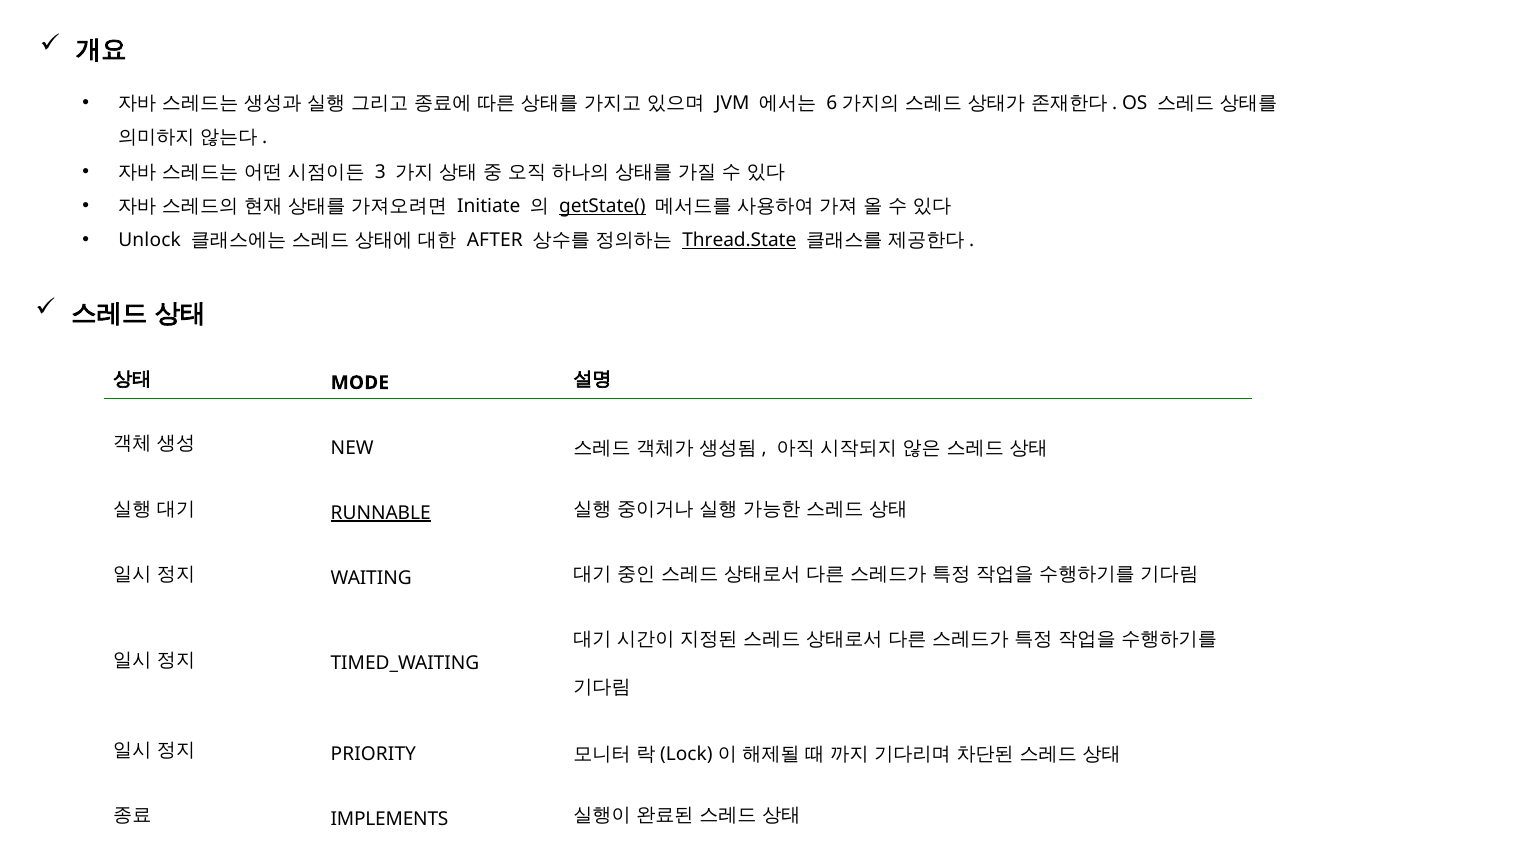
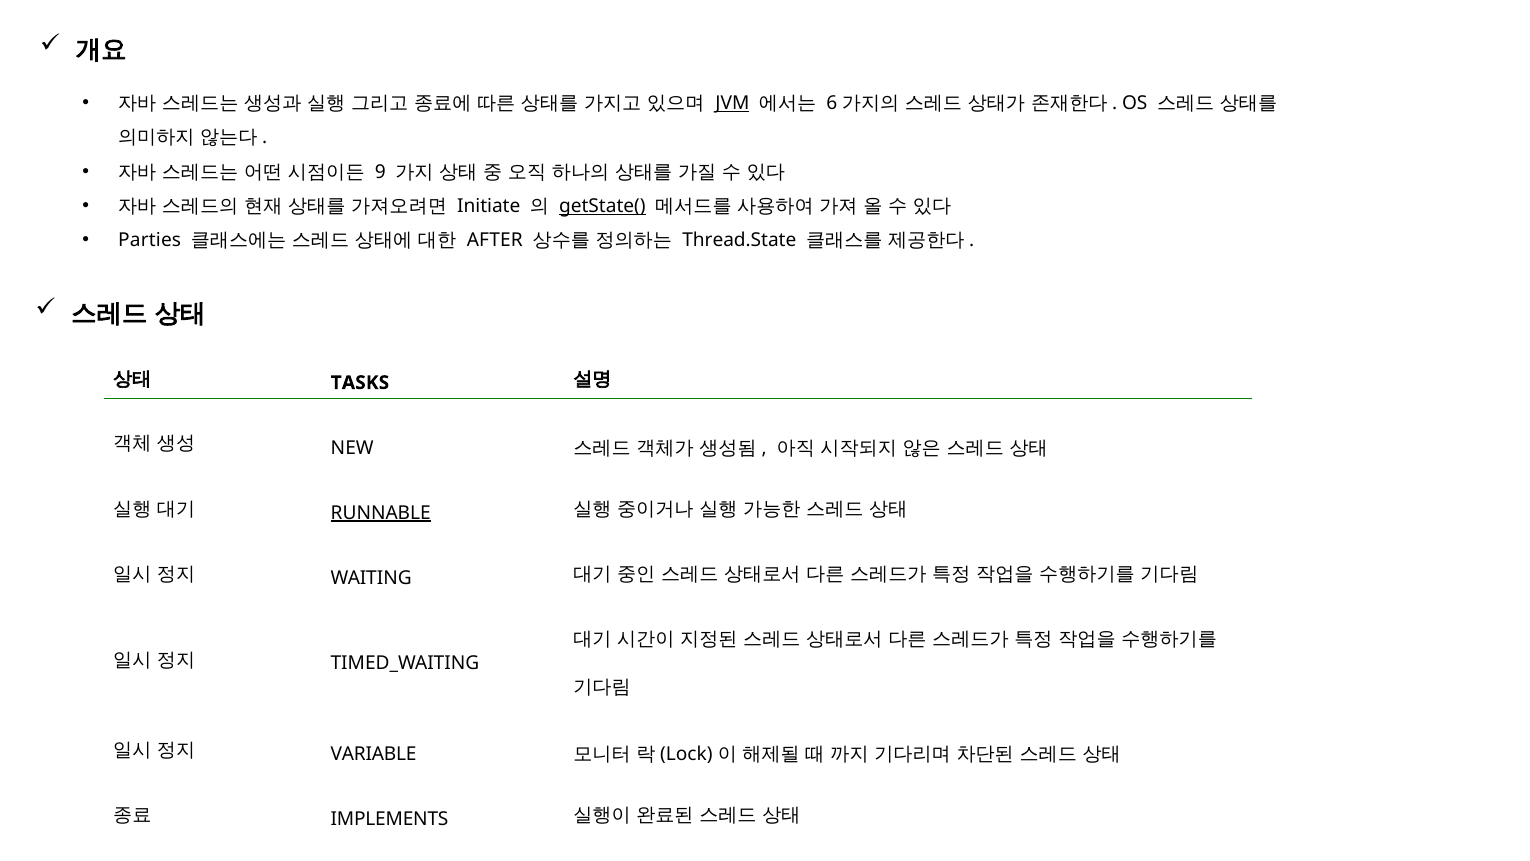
JVM underline: none -> present (732, 103)
3: 3 -> 9 (380, 172)
Unlock: Unlock -> Parties (150, 241)
Thread.State underline: present -> none (739, 241)
MODE: MODE -> TASKS (360, 383)
PRIORITY: PRIORITY -> VARIABLE (374, 753)
